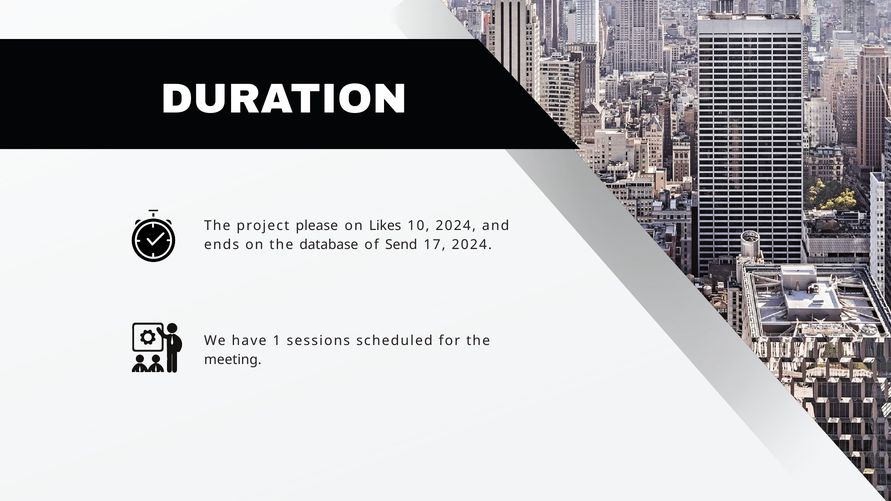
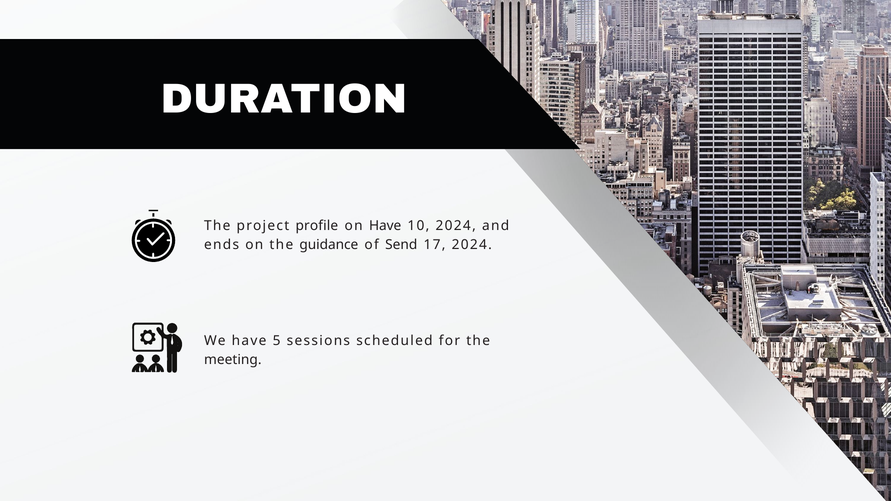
please: please -> profile (317, 226)
on Likes: Likes -> Have (385, 226)
database: database -> guidance (329, 245)
1: 1 -> 5 (277, 341)
